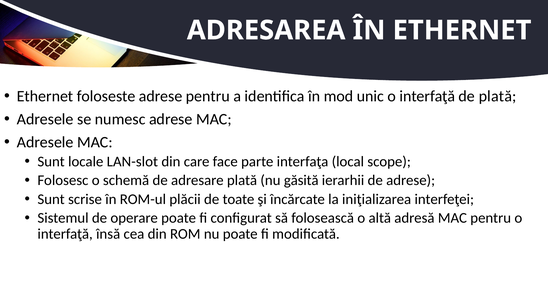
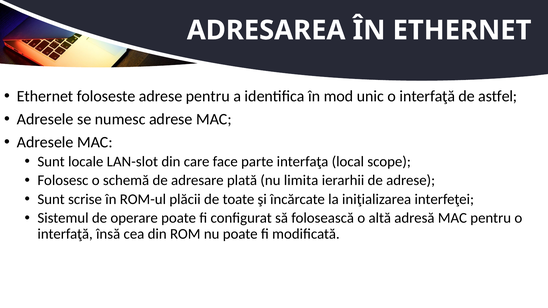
de plată: plată -> astfel (498, 96)
găsită: găsită -> limita (301, 181)
